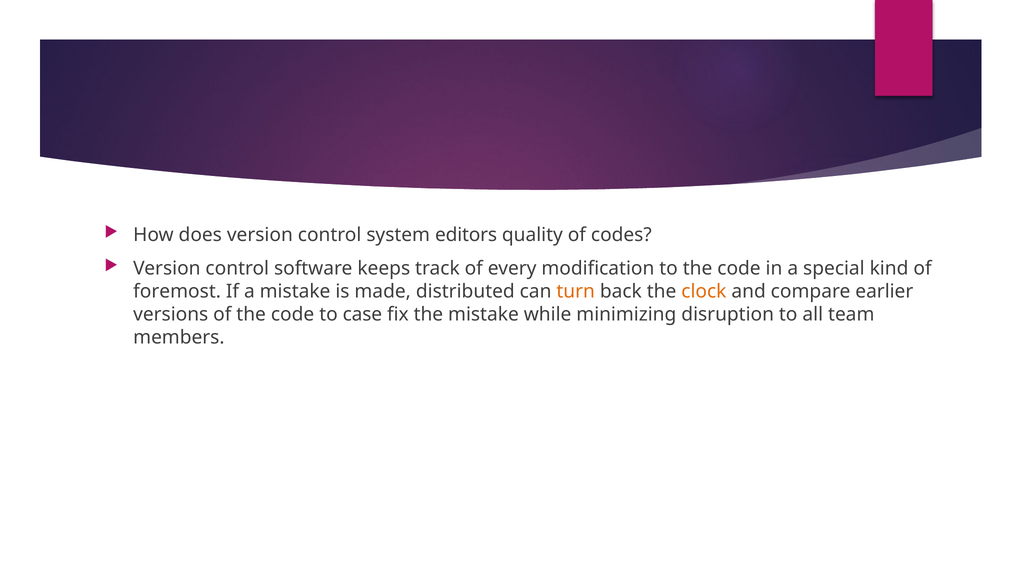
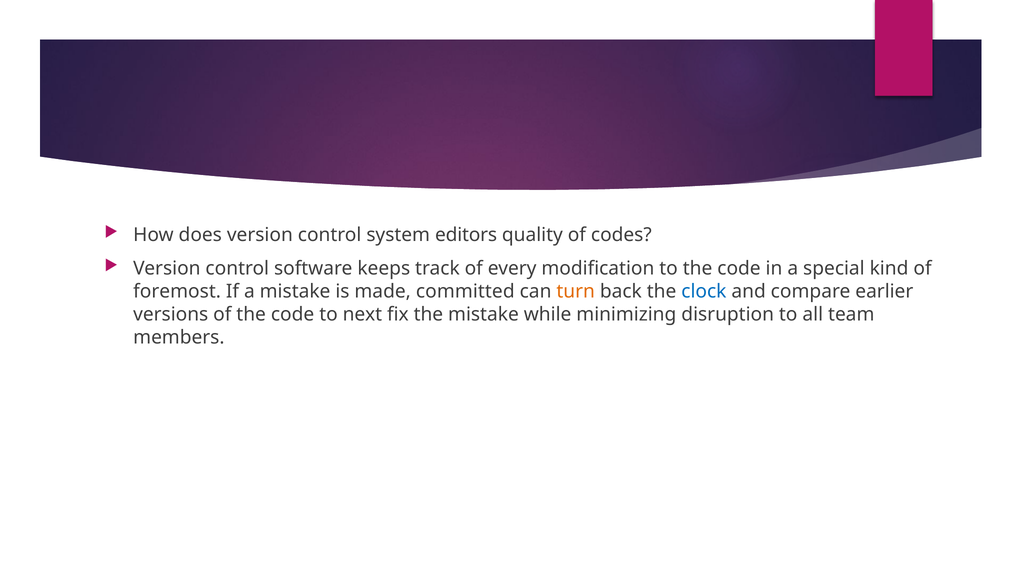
distributed: distributed -> committed (465, 292)
clock colour: orange -> blue (704, 292)
case: case -> next (362, 315)
